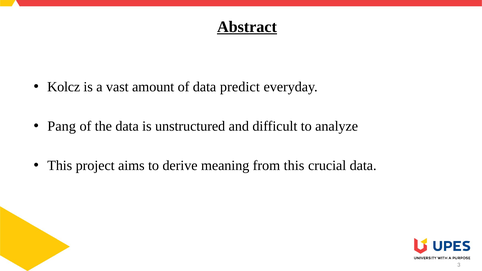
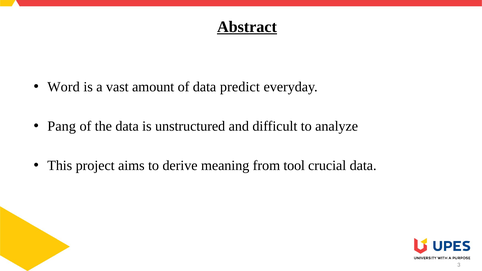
Kolcz: Kolcz -> Word (64, 87)
from this: this -> tool (294, 166)
